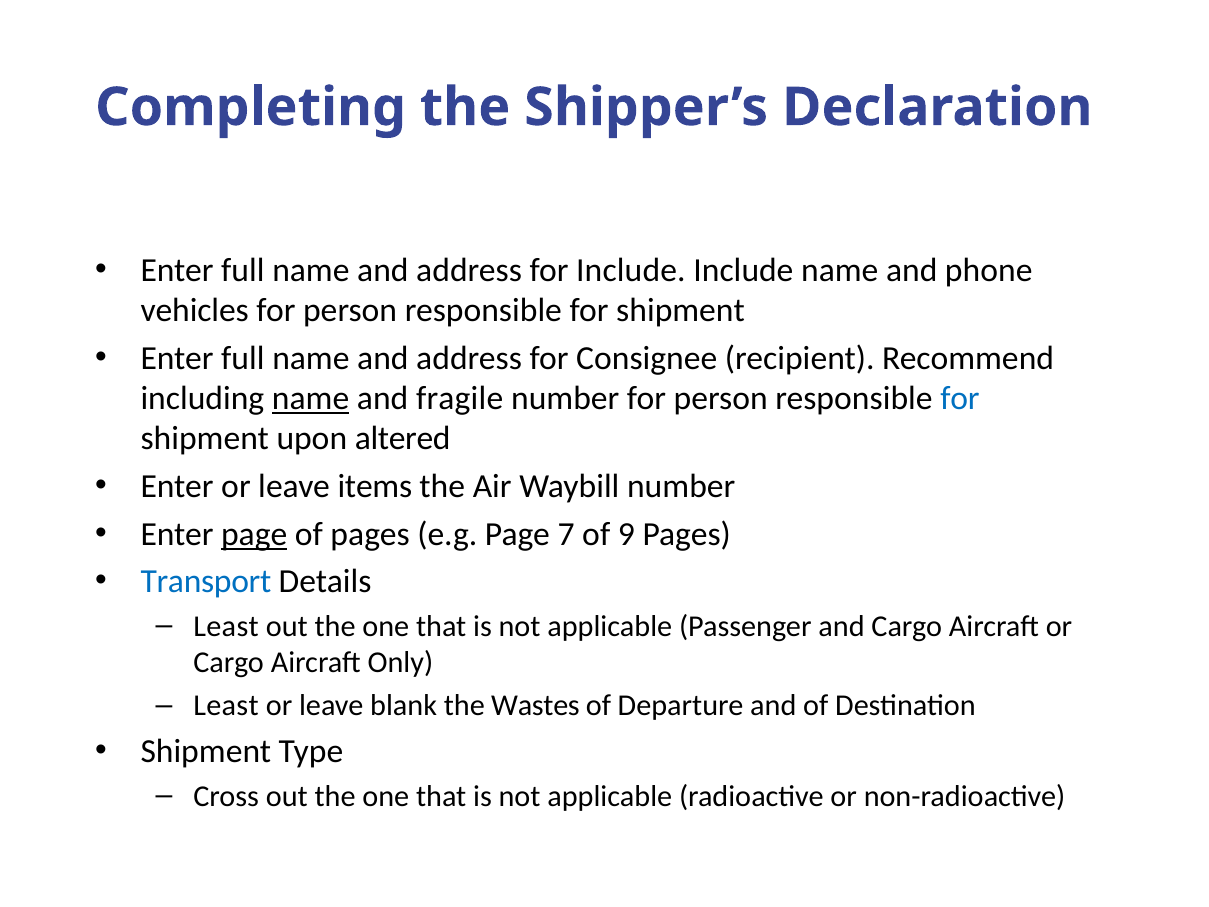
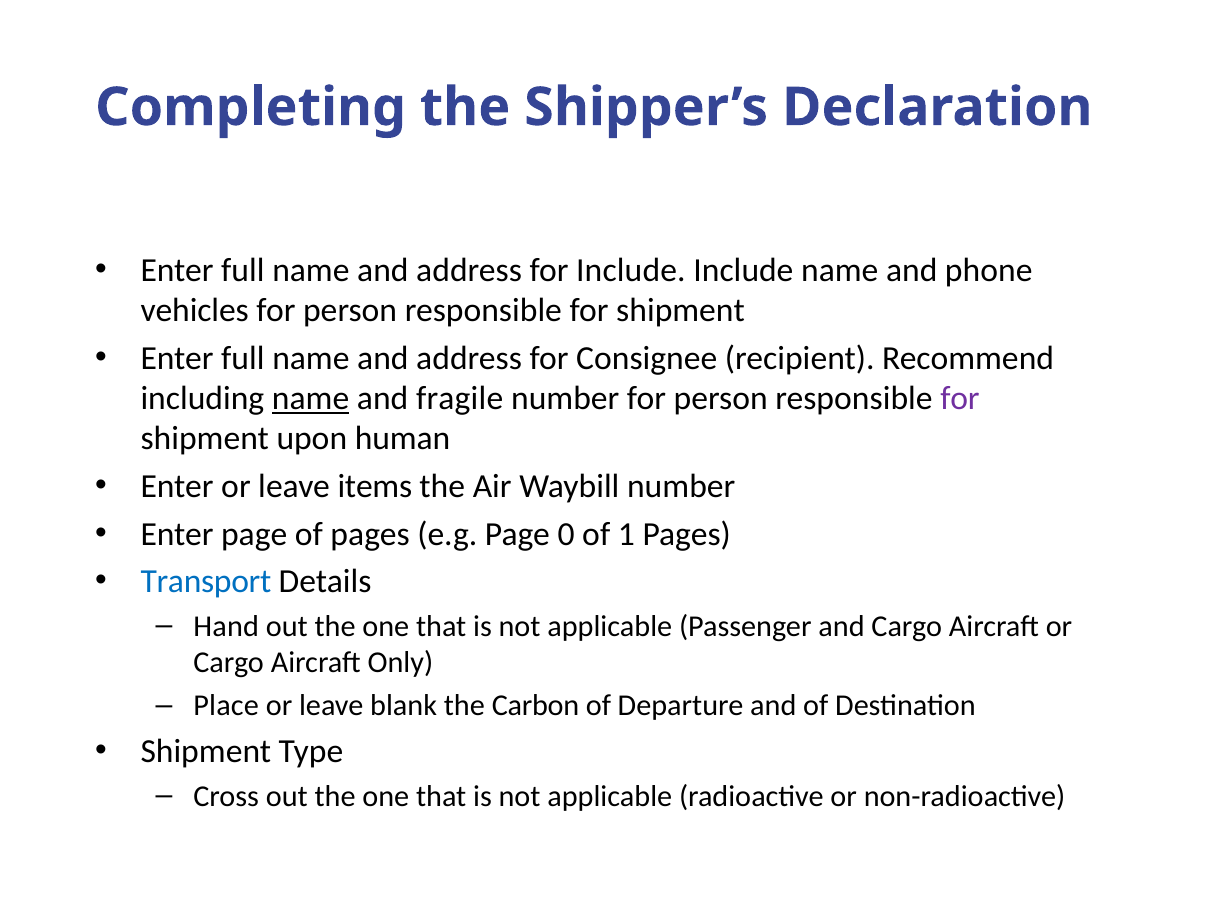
for colour: blue -> purple (960, 398)
altered: altered -> human (403, 439)
page underline: present -> none (254, 534)
7: 7 -> 0 (566, 534)
9: 9 -> 1 (626, 534)
Least: Least -> Hand (226, 626)
Least: Least -> Place (226, 706)
Wastes: Wastes -> Carbon (535, 706)
